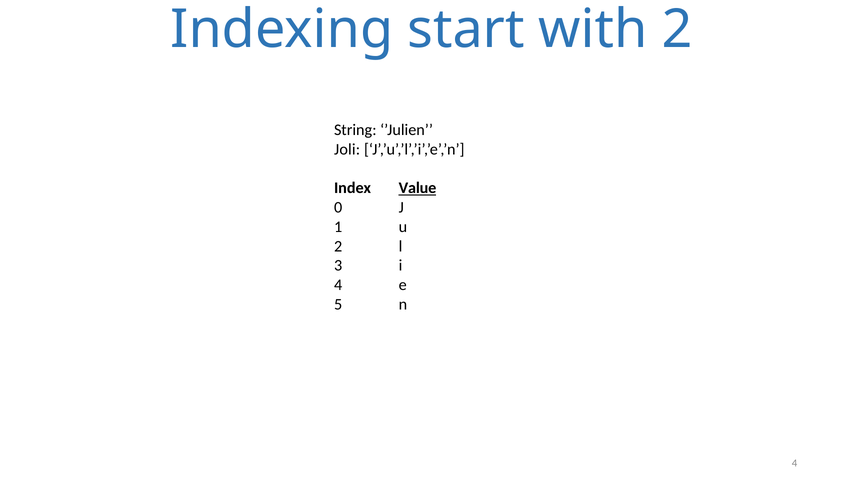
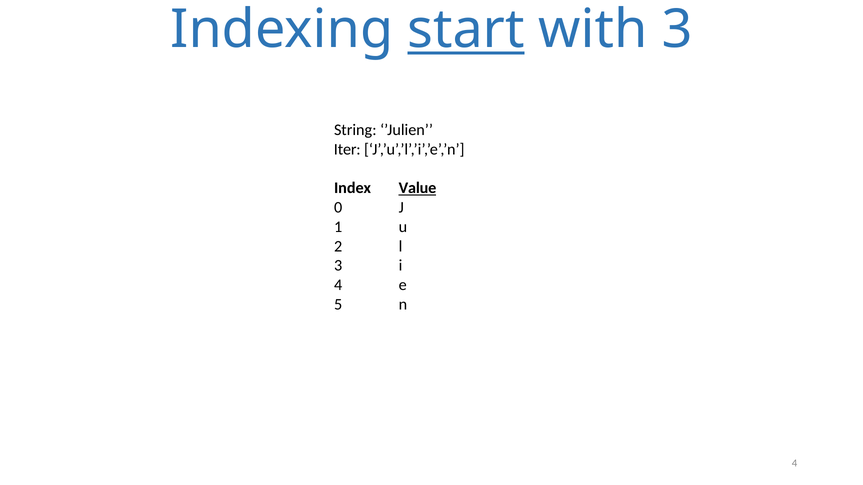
start underline: none -> present (466, 30)
with 2: 2 -> 3 (677, 30)
Joli: Joli -> Iter (347, 149)
